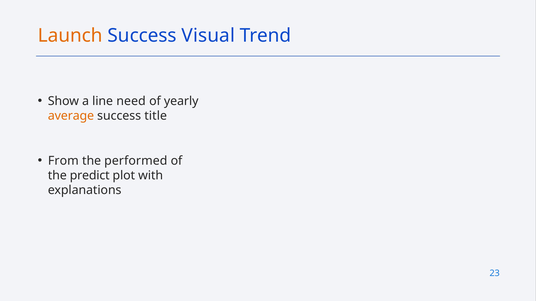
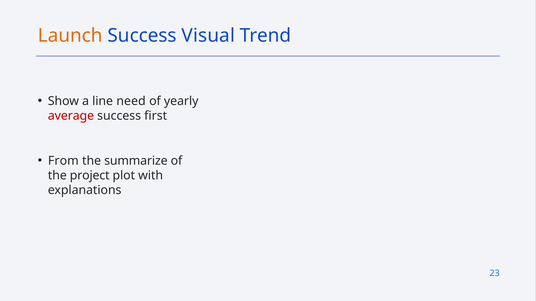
average colour: orange -> red (71, 116)
title: title -> first (156, 116)
performed: performed -> summarize (136, 161)
predict: predict -> project (90, 176)
